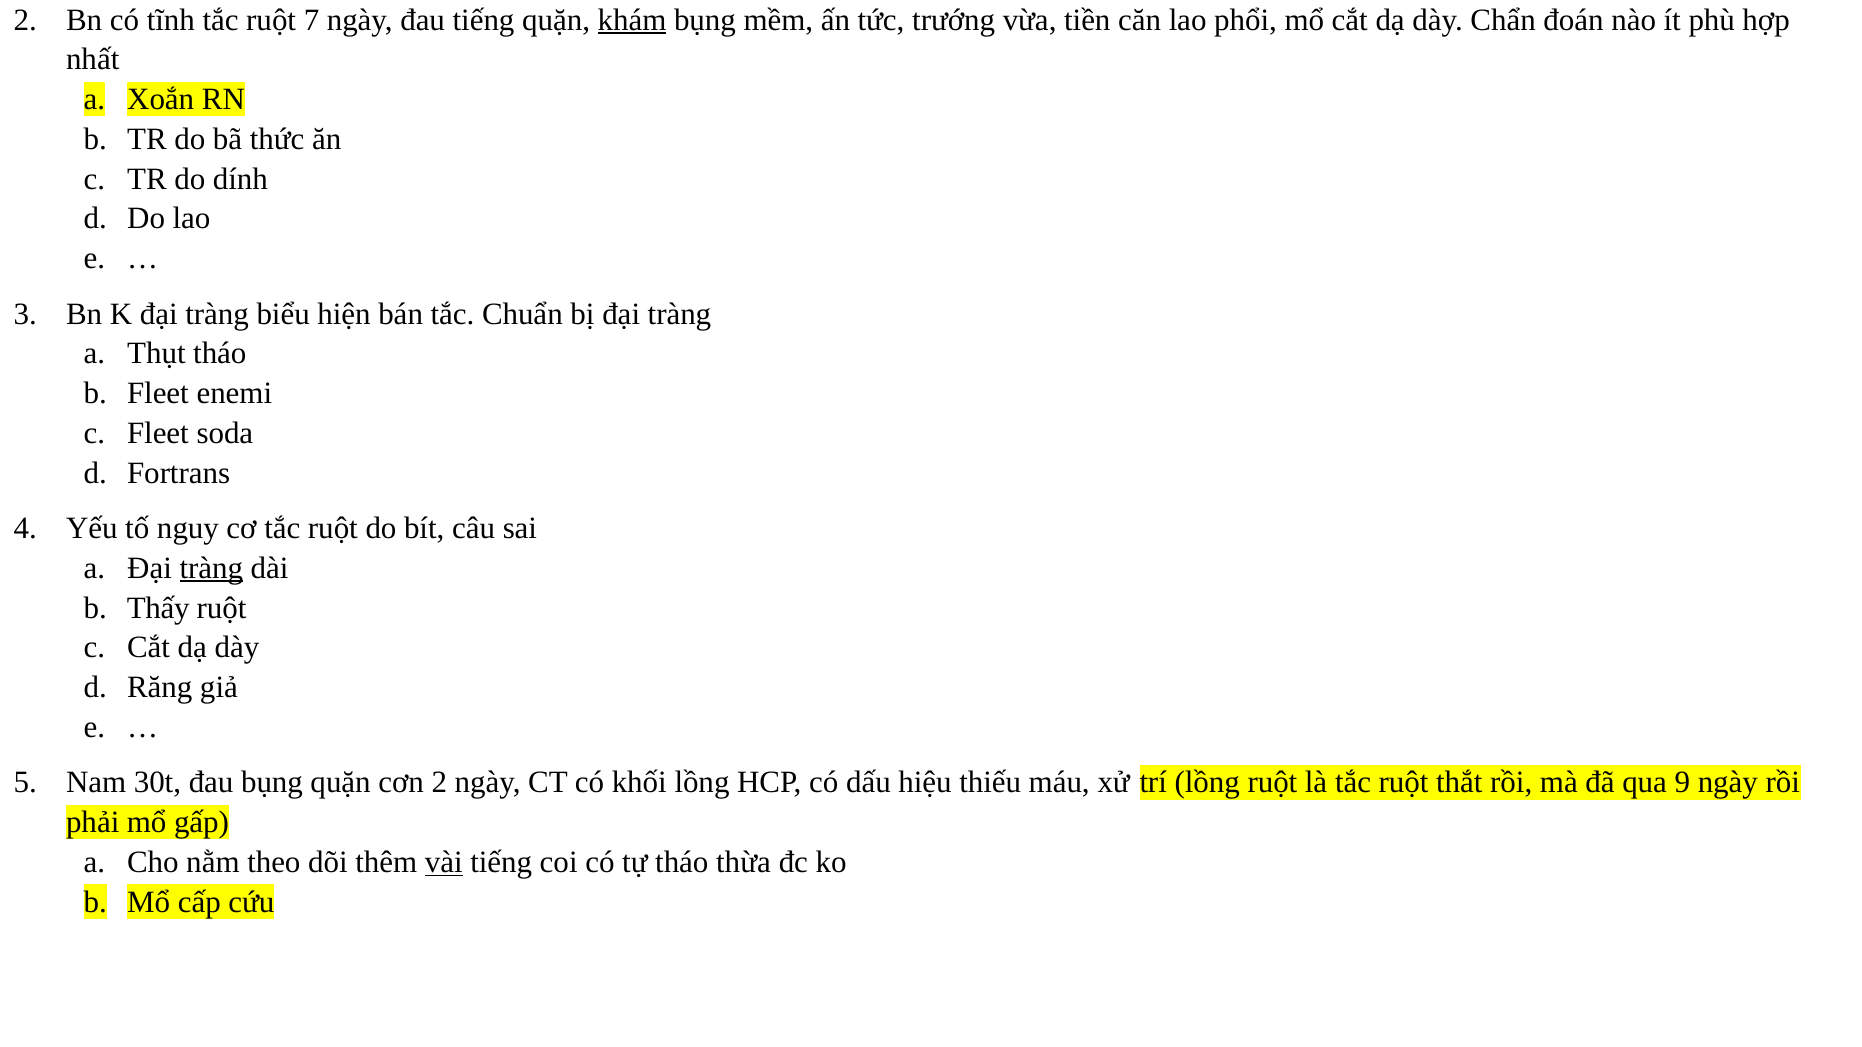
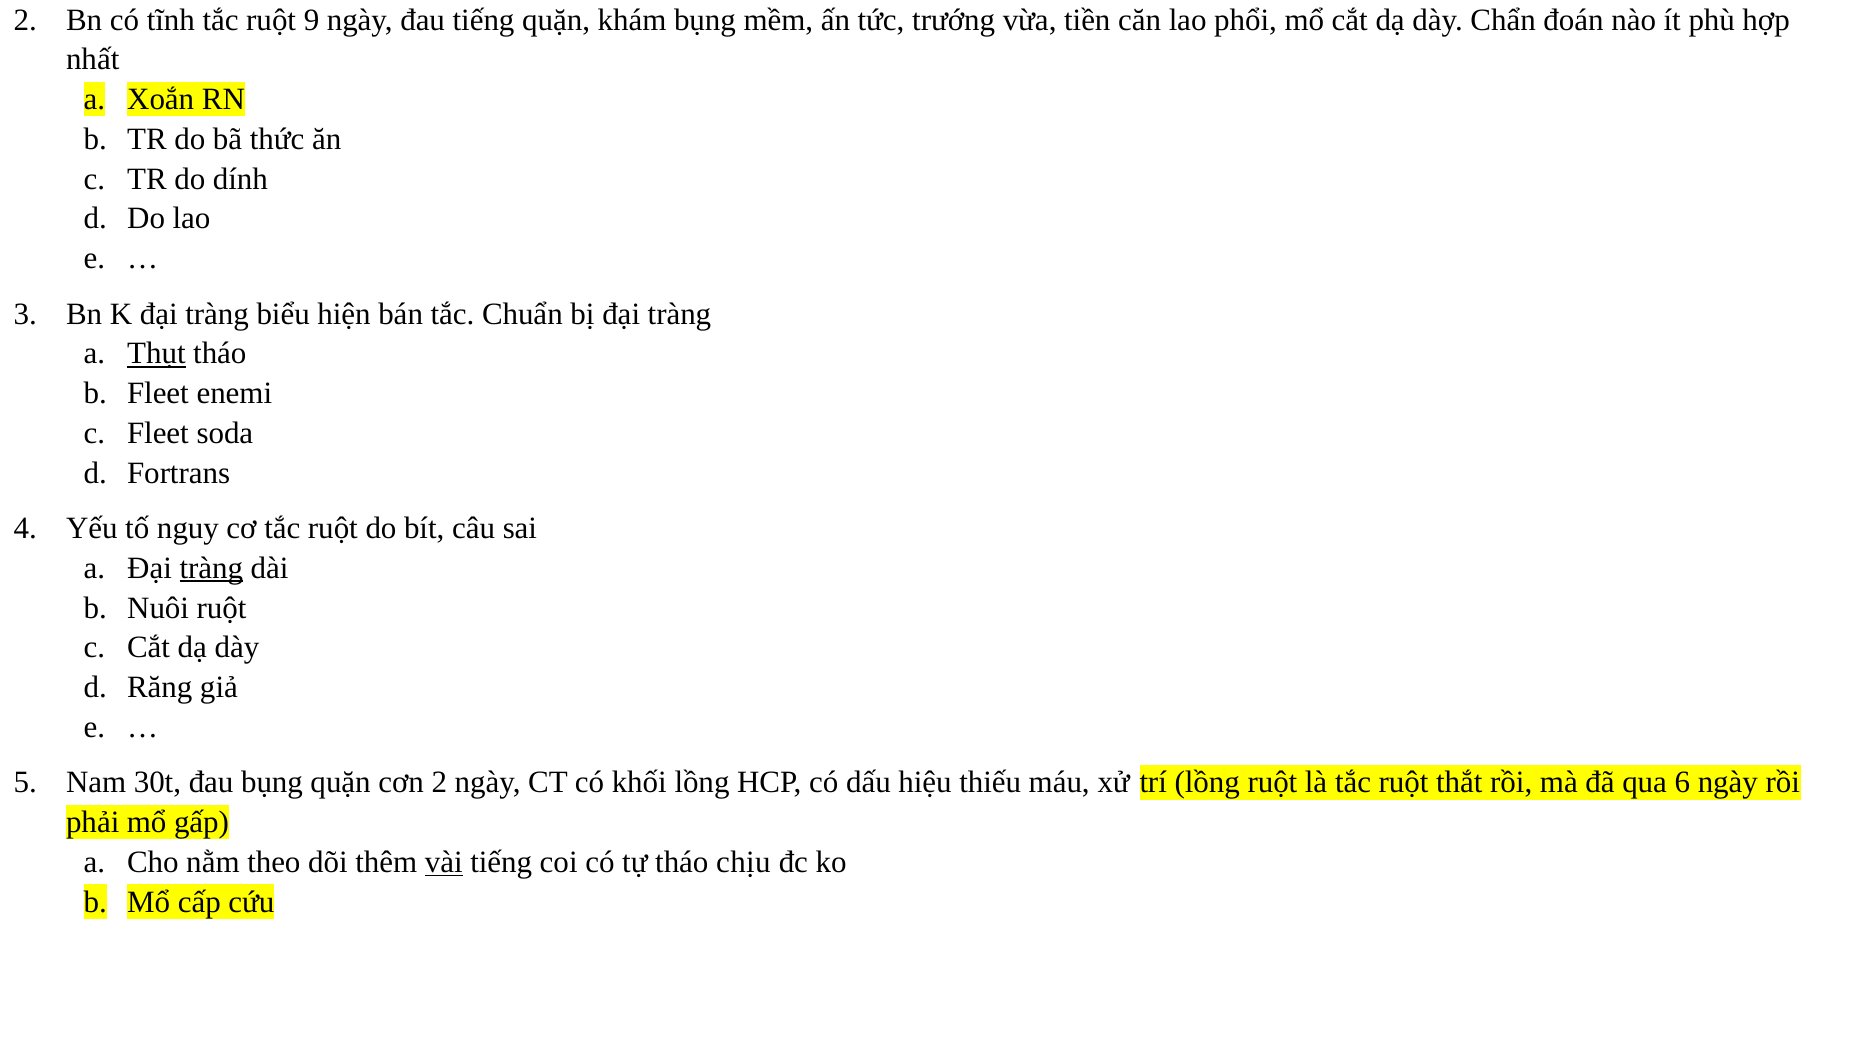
7: 7 -> 9 (312, 20)
khám underline: present -> none (632, 20)
Thụt underline: none -> present (156, 354)
Thấy: Thấy -> Nuôi (158, 608)
9: 9 -> 6 (1682, 783)
thừa: thừa -> chịu (743, 862)
